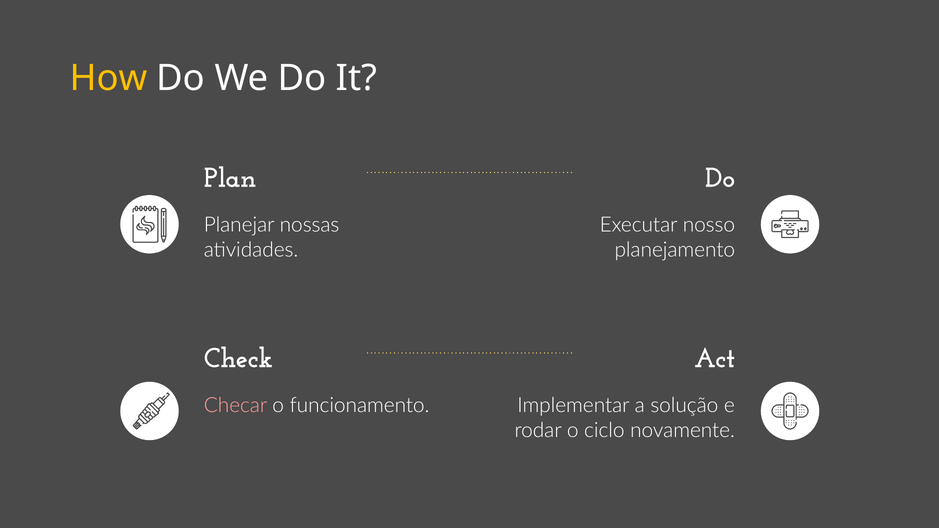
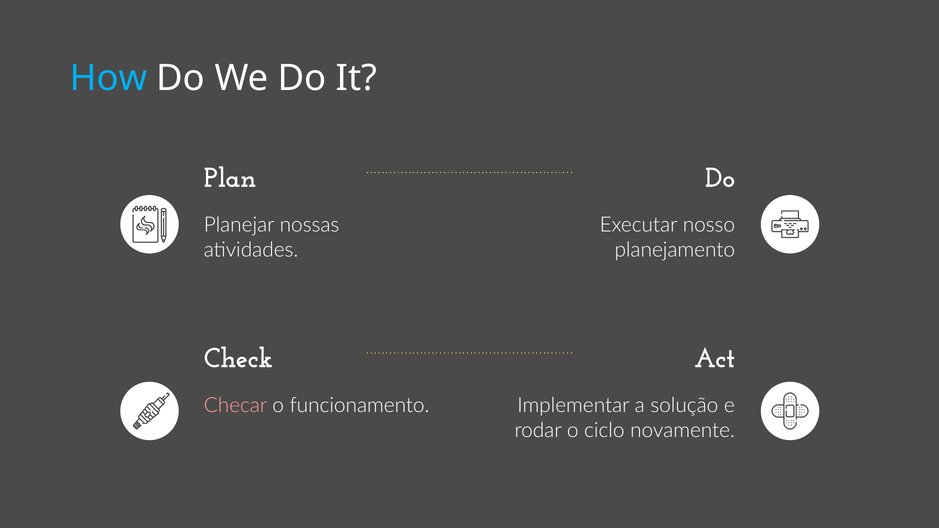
How colour: yellow -> light blue (109, 78)
